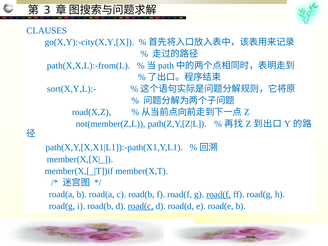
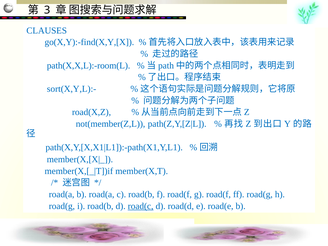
go(X,Y):-city(X,Y,[X: go(X,Y):-city(X,Y,[X -> go(X,Y):-find(X,Y,[X (89, 42)
path(X,X,L):-from(L: path(X,X,L):-from(L -> path(X,X,L):-room(L (89, 66)
road(f underline: present -> none (219, 194)
